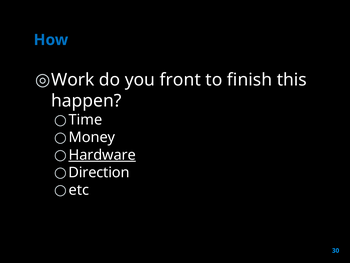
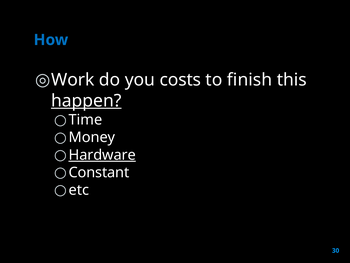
front: front -> costs (180, 80)
happen underline: none -> present (86, 101)
Direction: Direction -> Constant (99, 172)
